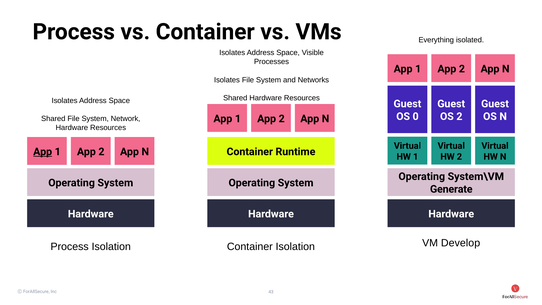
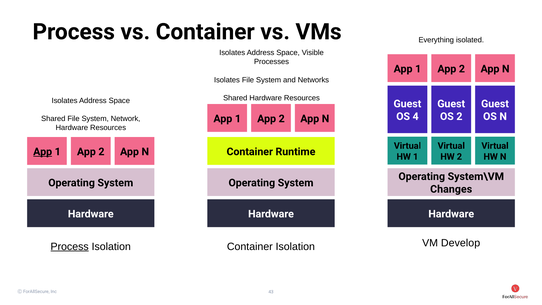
0: 0 -> 4 (416, 116)
Generate: Generate -> Changes (451, 189)
Process underline: none -> present (70, 247)
